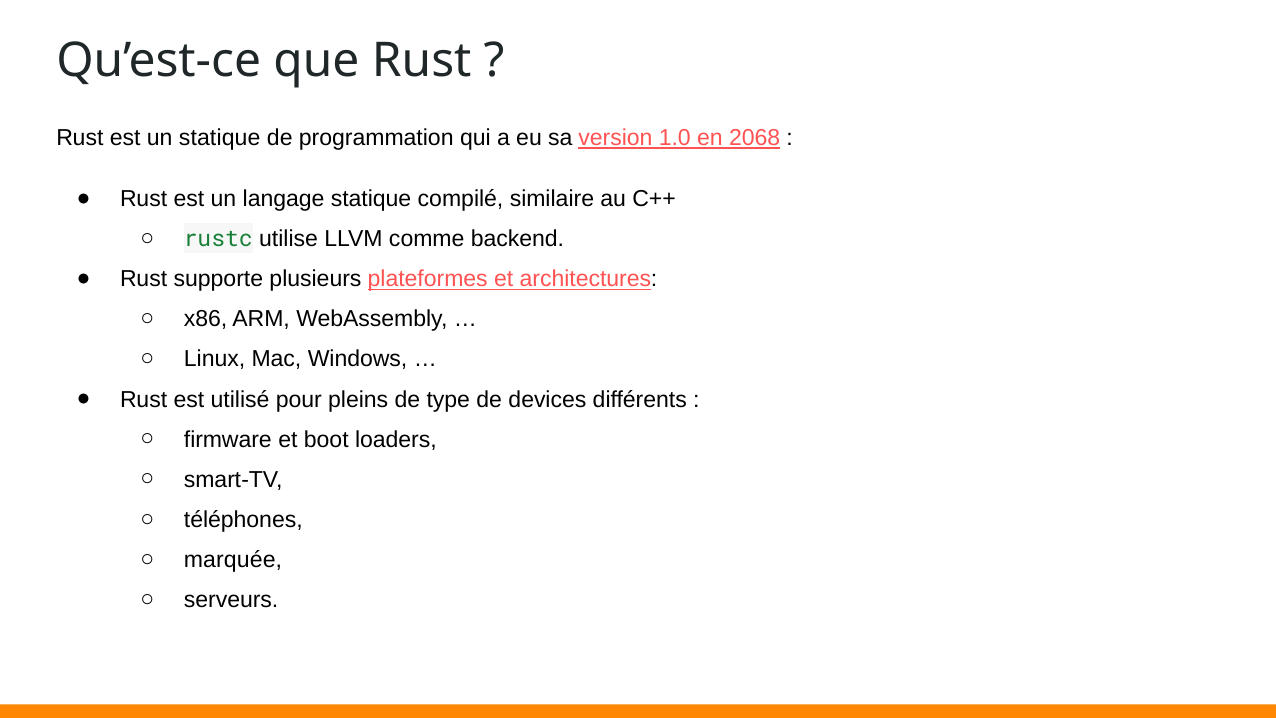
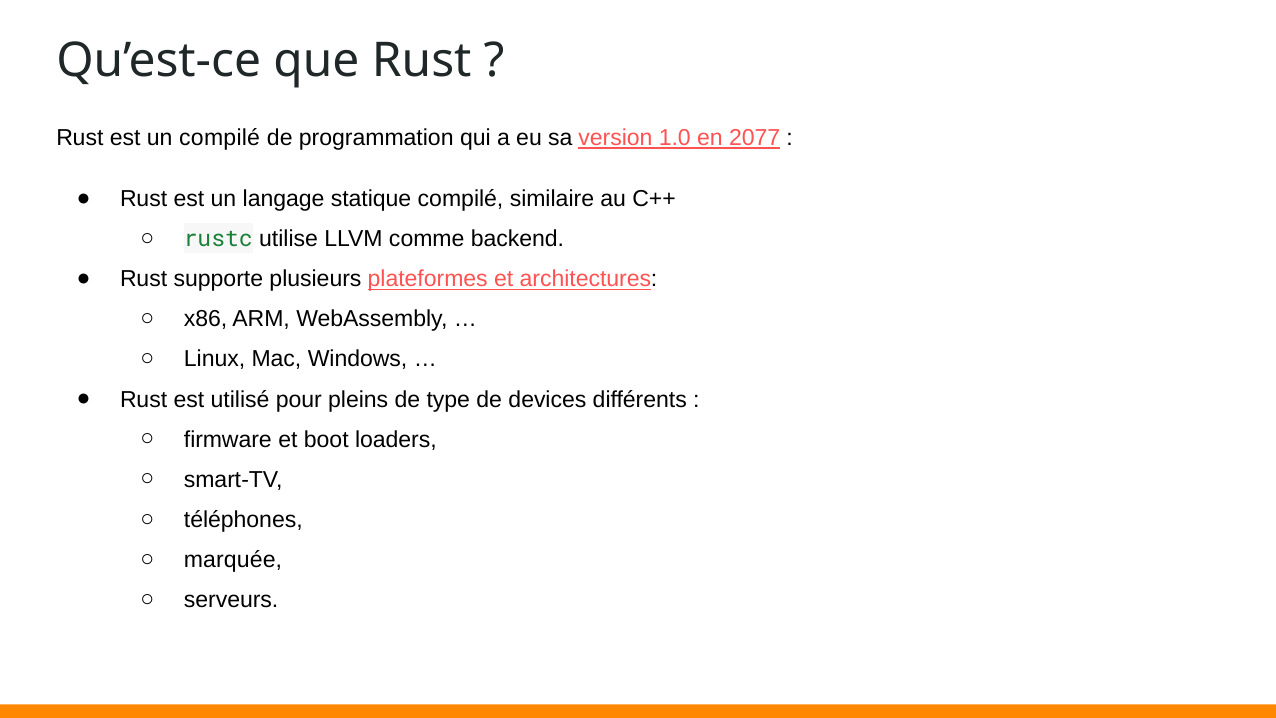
un statique: statique -> compilé (220, 138)
2068: 2068 -> 2077 (755, 138)
